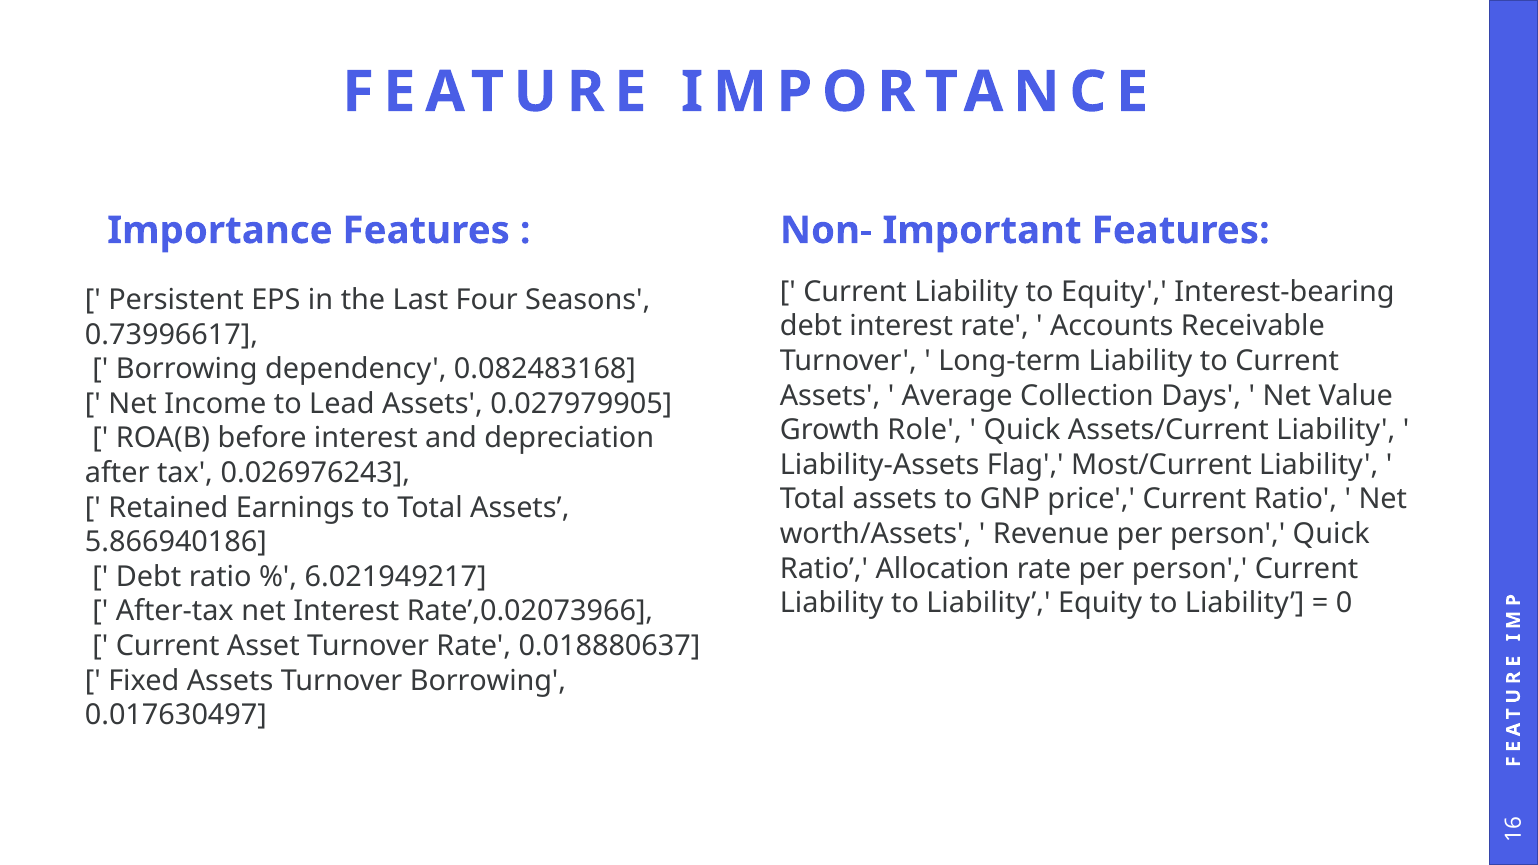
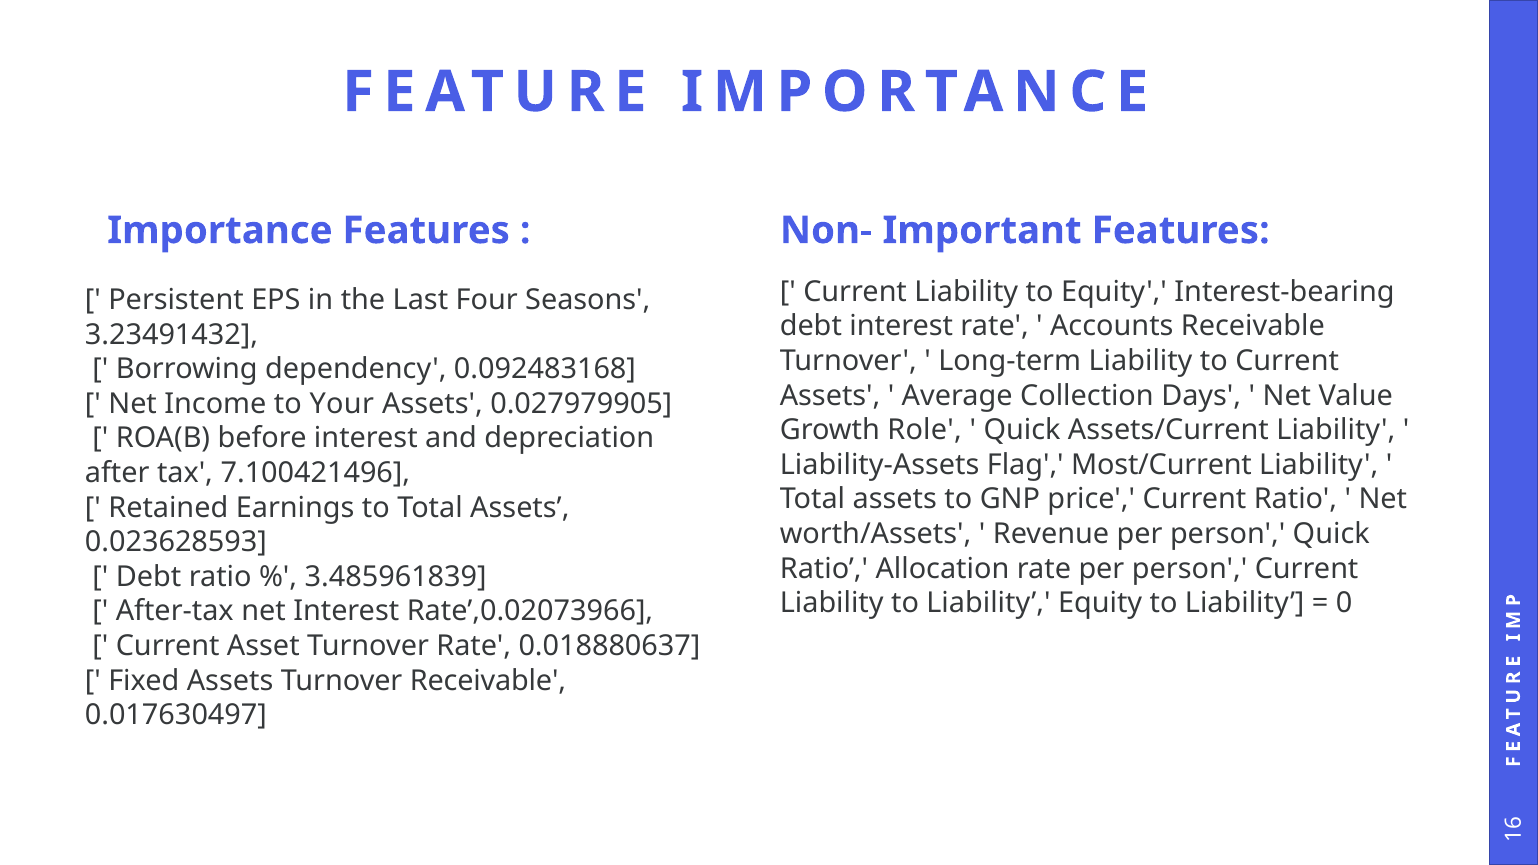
0.73996617: 0.73996617 -> 3.23491432 (171, 335)
0.082483168: 0.082483168 -> 0.092483168 (545, 369)
Lead: Lead -> Your (342, 404)
0.026976243: 0.026976243 -> 7.100421496 (315, 473)
5.866940186: 5.866940186 -> 0.023628593 (176, 542)
6.021949217: 6.021949217 -> 3.485961839 (396, 577)
Turnover Borrowing: Borrowing -> Receivable (488, 681)
